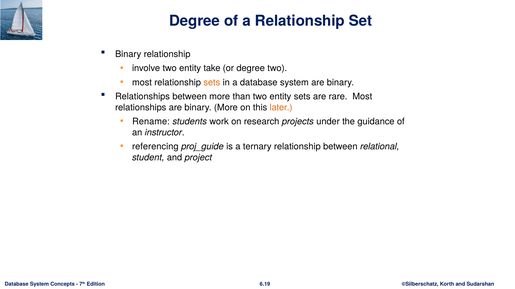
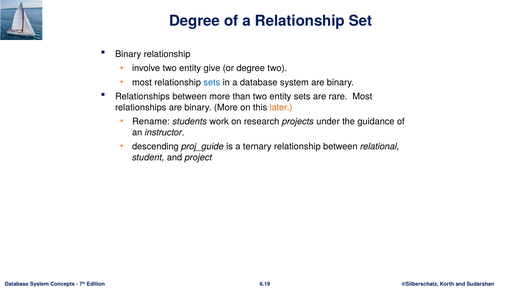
take: take -> give (212, 68)
sets colour: orange -> blue (212, 83)
referencing: referencing -> descending (155, 147)
